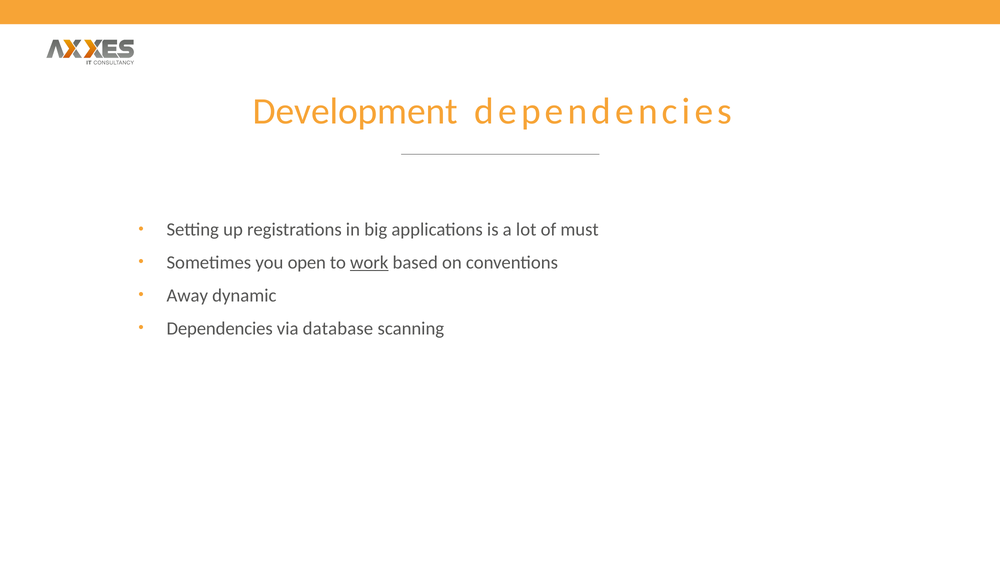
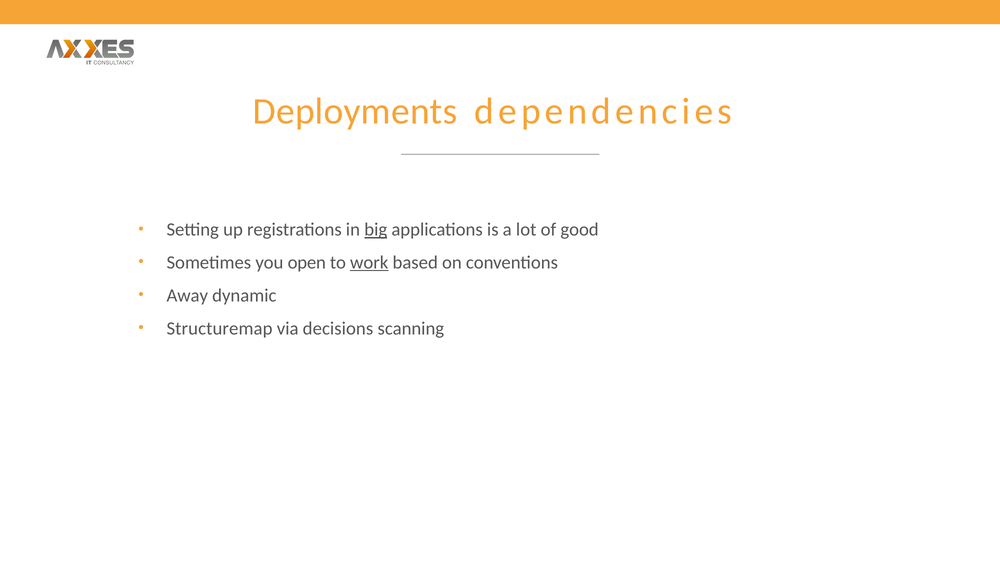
Development: Development -> Deployments (355, 111)
big underline: none -> present (376, 230)
must: must -> good (580, 230)
Dependencies: Dependencies -> Structuremap (220, 329)
database: database -> decisions (338, 329)
